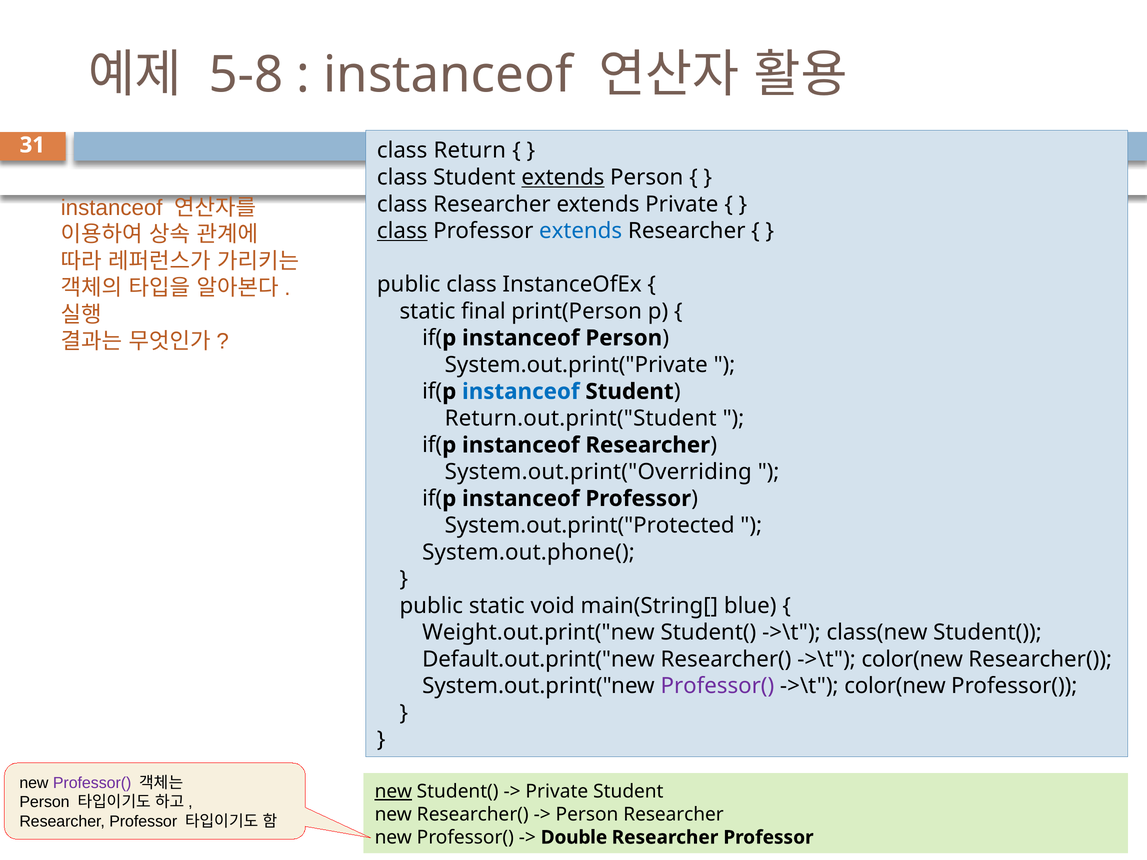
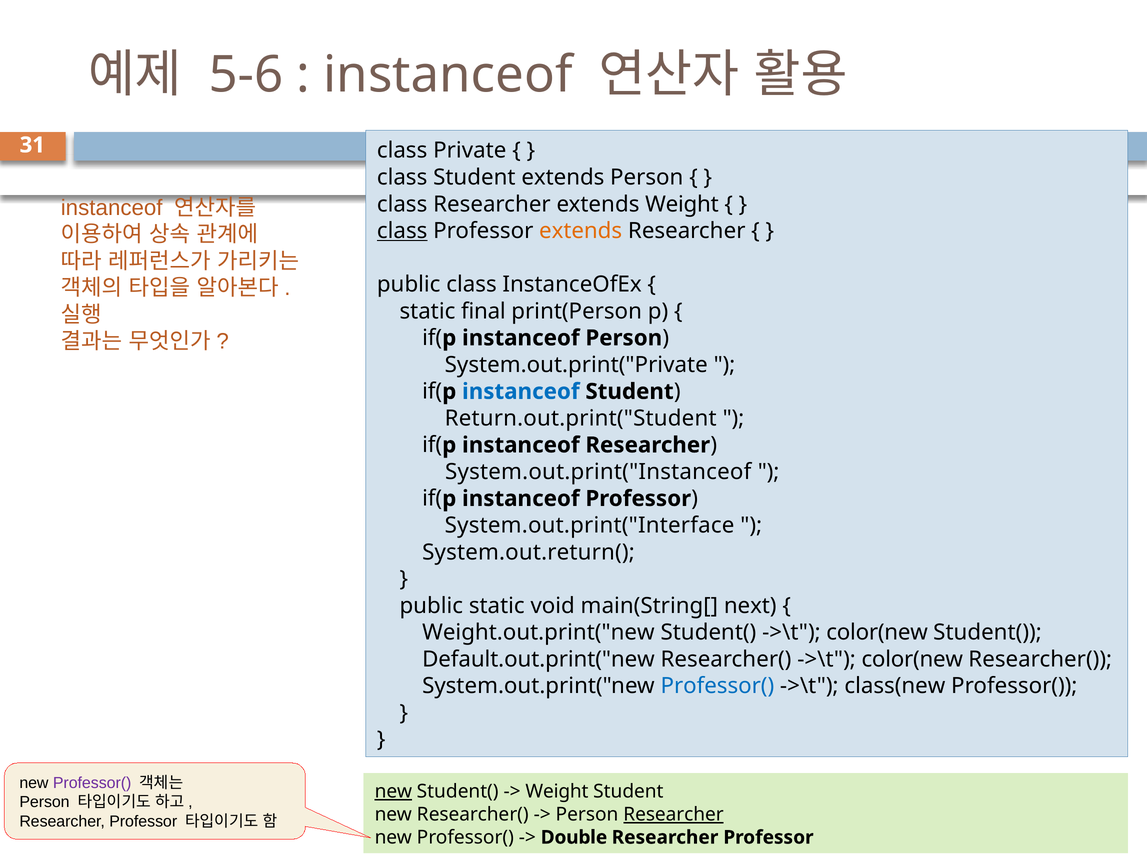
5-8: 5-8 -> 5-6 (246, 75)
Return: Return -> Private (470, 151)
extends underline: present -> none (563, 177)
extends Private: Private -> Weight (682, 204)
extends colour: blue -> orange (581, 231)
System.out.print("Overriding: System.out.print("Overriding -> System.out.print("Instanceof (598, 472)
System.out.print("Protected: System.out.print("Protected -> System.out.print("Interface (590, 526)
System.out.phone(: System.out.phone( -> System.out.return( (528, 552)
blue: blue -> next (750, 606)
Student( ->\t class(new: class(new -> color(new (877, 633)
Professor( colour: purple -> blue (717, 686)
color(new: color(new -> class(new (895, 686)
Private: Private -> Weight (557, 792)
Researcher underline: none -> present (674, 815)
